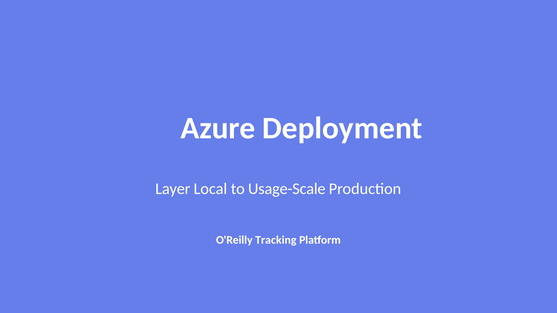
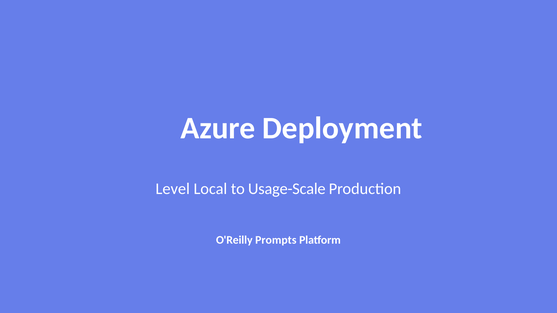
Layer: Layer -> Level (173, 189)
Tracking: Tracking -> Prompts (276, 240)
